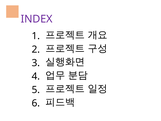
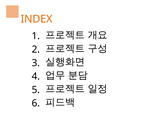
INDEX colour: purple -> orange (37, 19)
